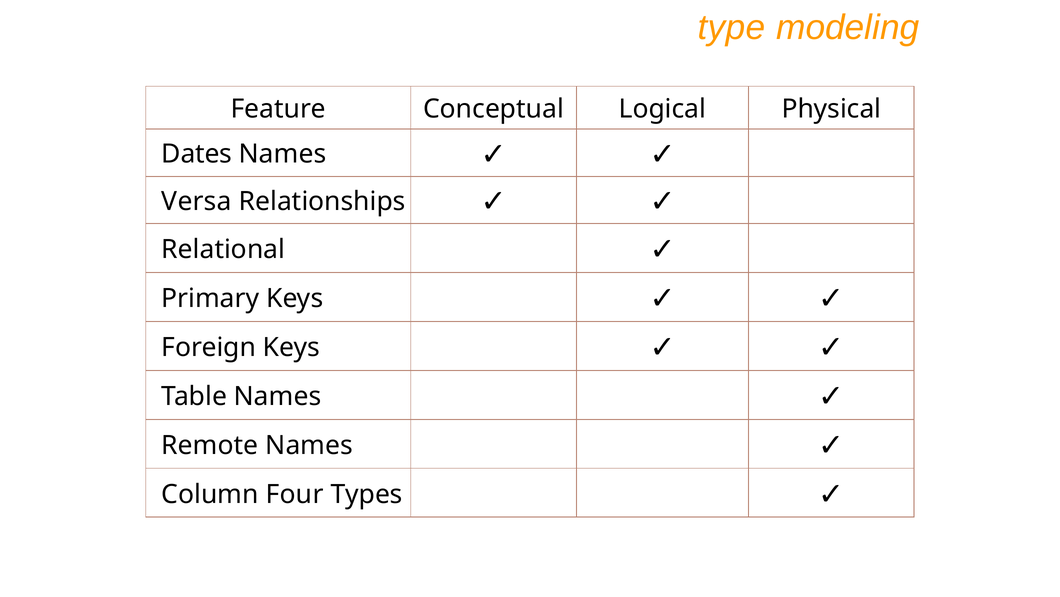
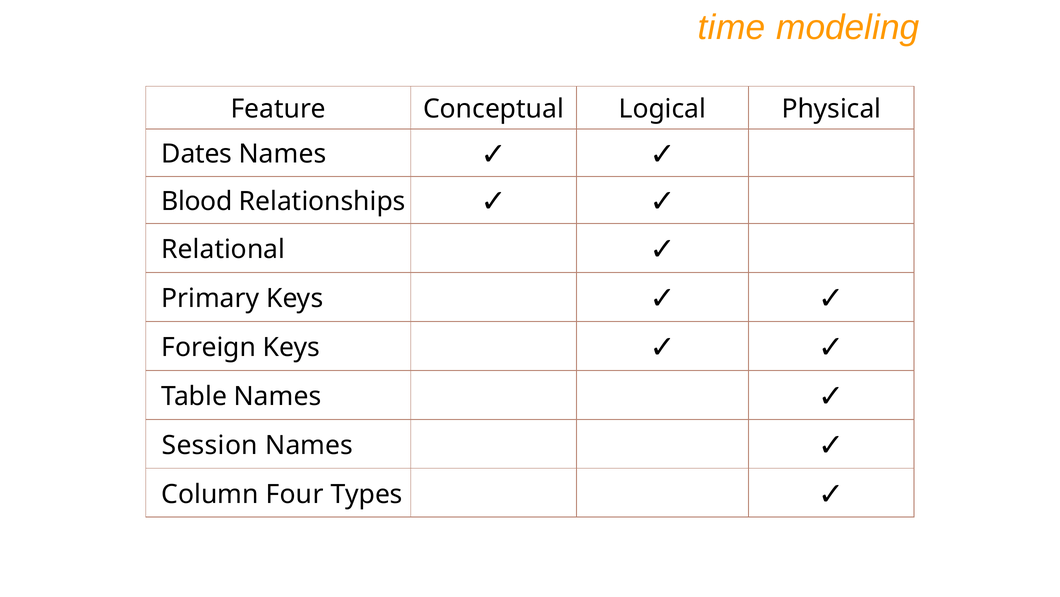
type: type -> time (732, 28)
Versa: Versa -> Blood (197, 201)
Remote: Remote -> Session (210, 445)
